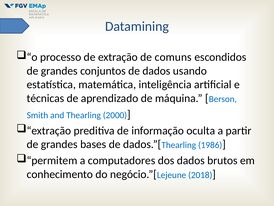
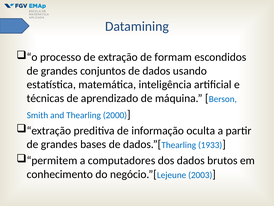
comuns: comuns -> formam (173, 57)
1986: 1986 -> 1933 (210, 145)
2018: 2018 -> 2003 (200, 175)
